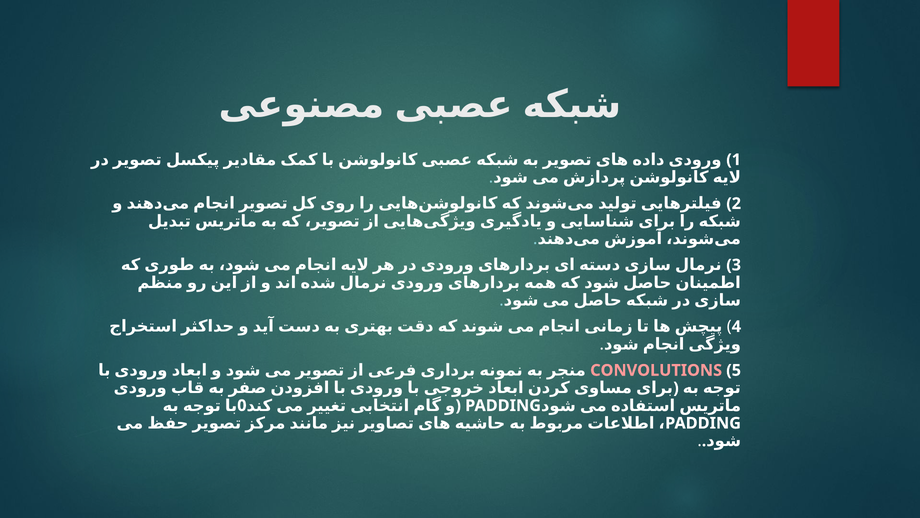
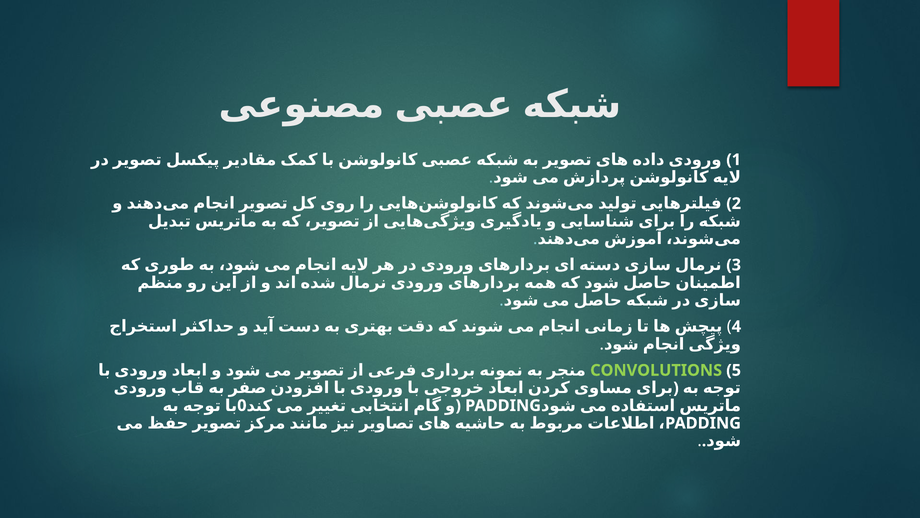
CONVOLUTIONS colour: pink -> light green (656, 370)
